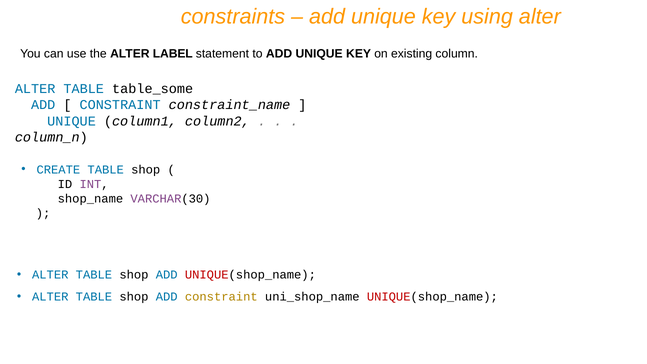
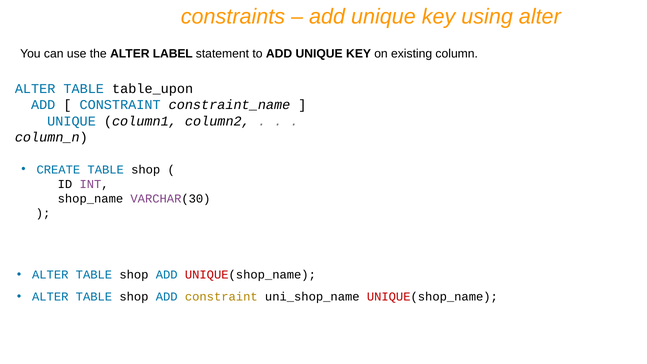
table_some: table_some -> table_upon (153, 89)
